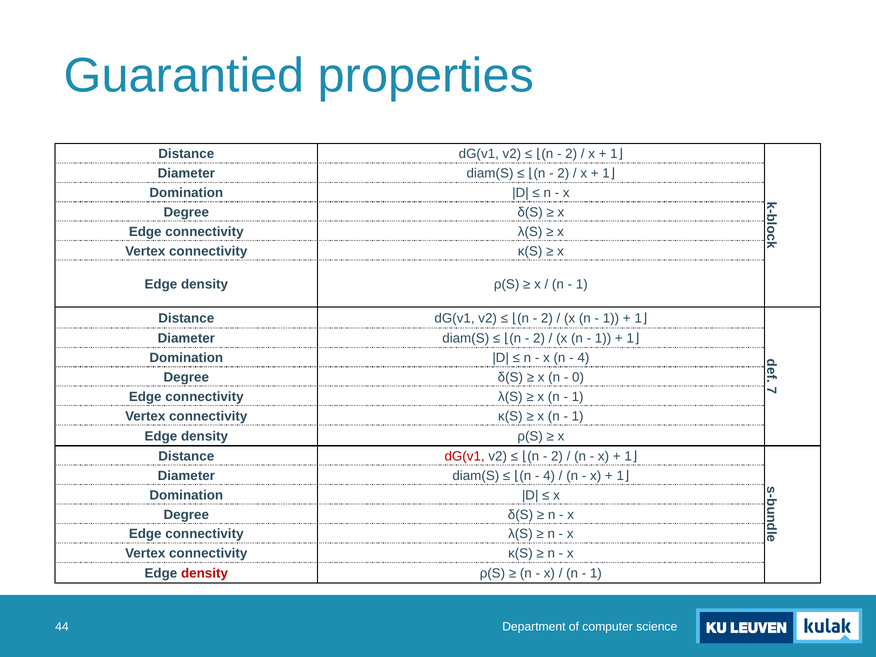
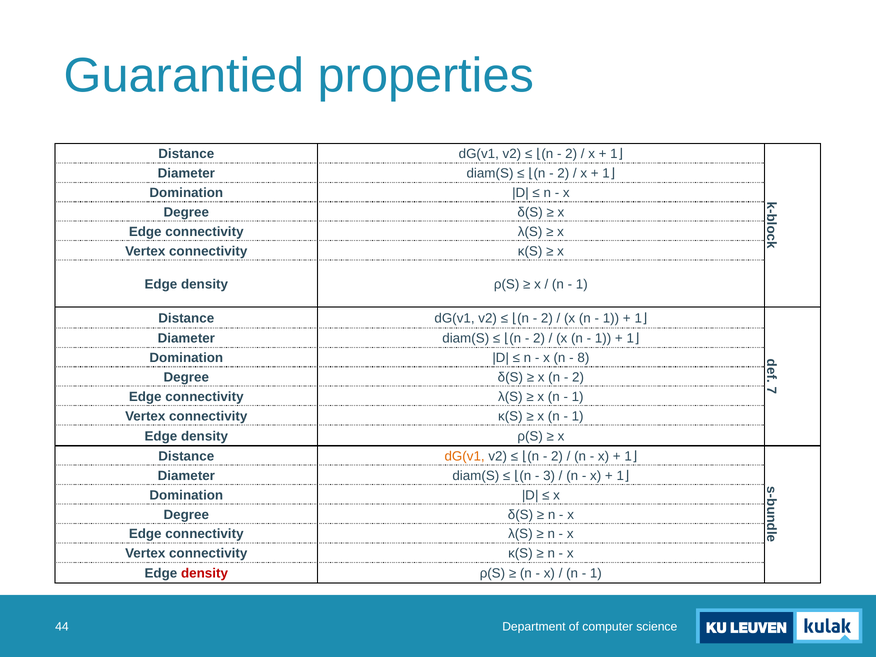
4: 4 -> 8 (583, 358)
0: 0 -> 2 (578, 377)
dG(v1 colour: red -> orange (465, 456)
4: 4 -> 3 (549, 476)
